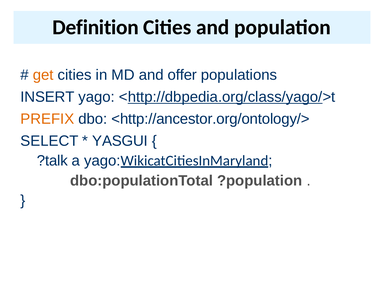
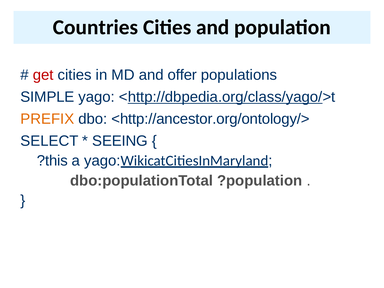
Definition: Definition -> Countries (96, 27)
get colour: orange -> red (43, 75)
INSERT: INSERT -> SIMPLE (47, 97)
YASGUI: YASGUI -> SEEING (120, 141)
?talk: ?talk -> ?this (52, 161)
